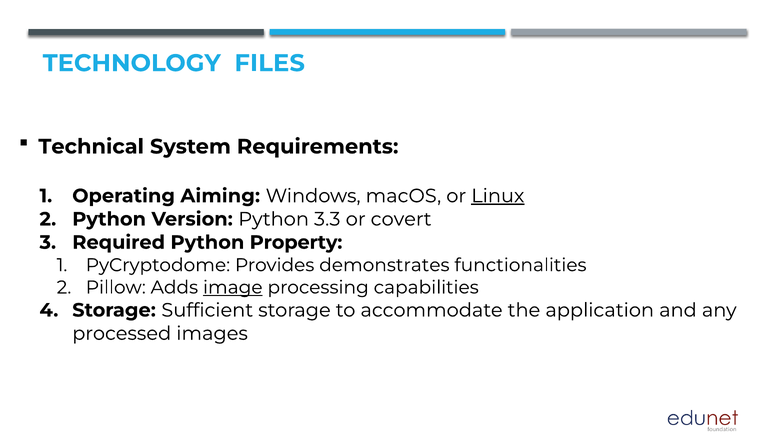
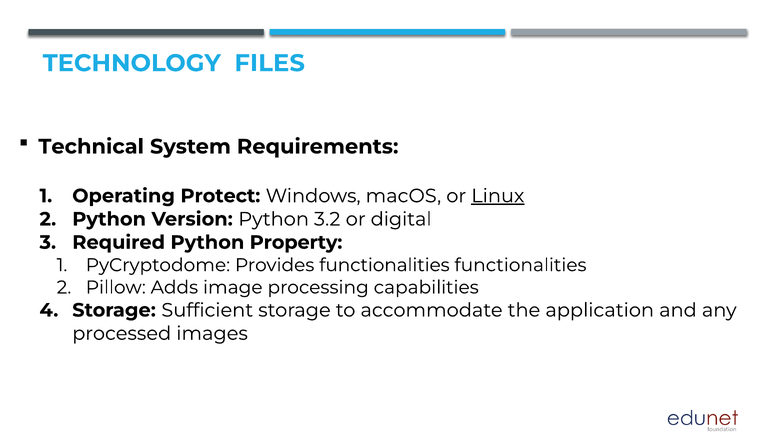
Aiming: Aiming -> Protect (220, 196)
3.3: 3.3 -> 3.2 (327, 219)
covert: covert -> digital (401, 219)
Provides demonstrates: demonstrates -> functionalities (384, 265)
image underline: present -> none (233, 287)
